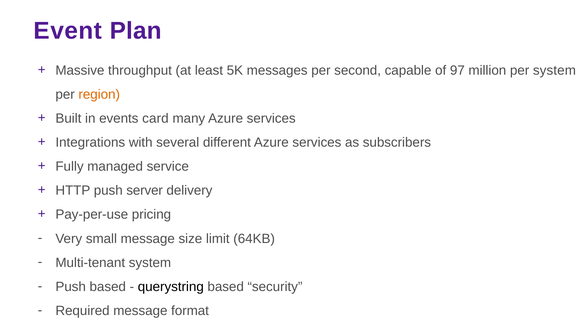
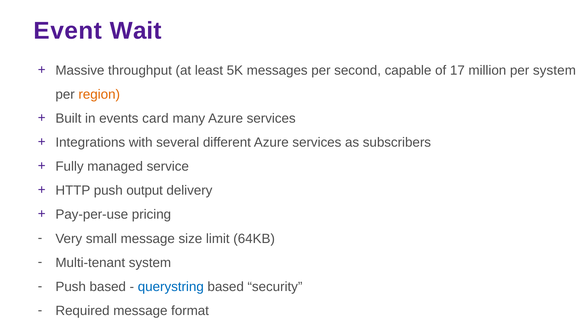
Plan: Plan -> Wait (136, 31)
97: 97 -> 17 (457, 70)
server: server -> output (145, 191)
querystring colour: black -> blue (171, 287)
